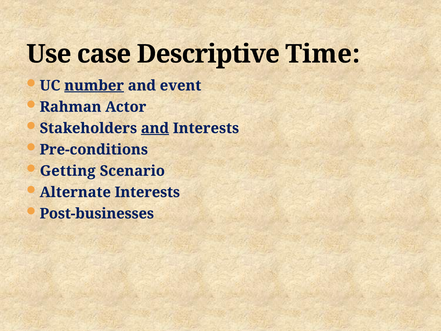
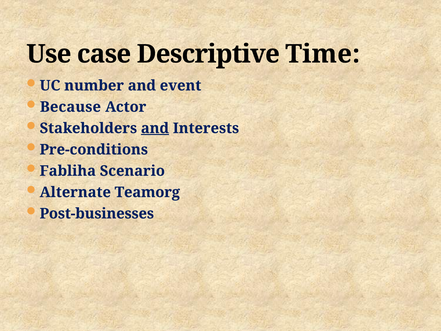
number underline: present -> none (94, 86)
Rahman: Rahman -> Because (70, 107)
Getting: Getting -> Fabliha (68, 171)
Alternate Interests: Interests -> Teamorg (147, 192)
